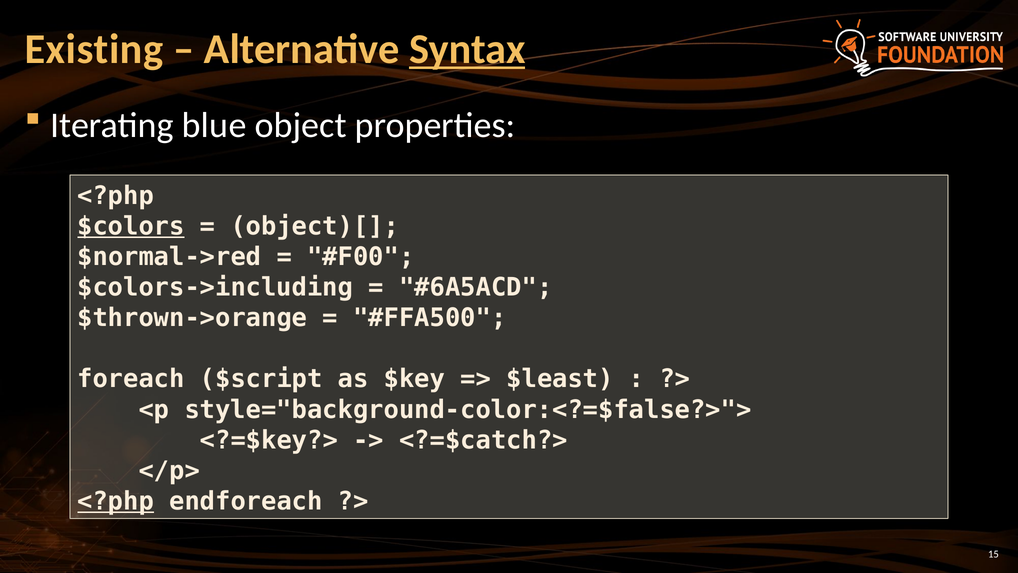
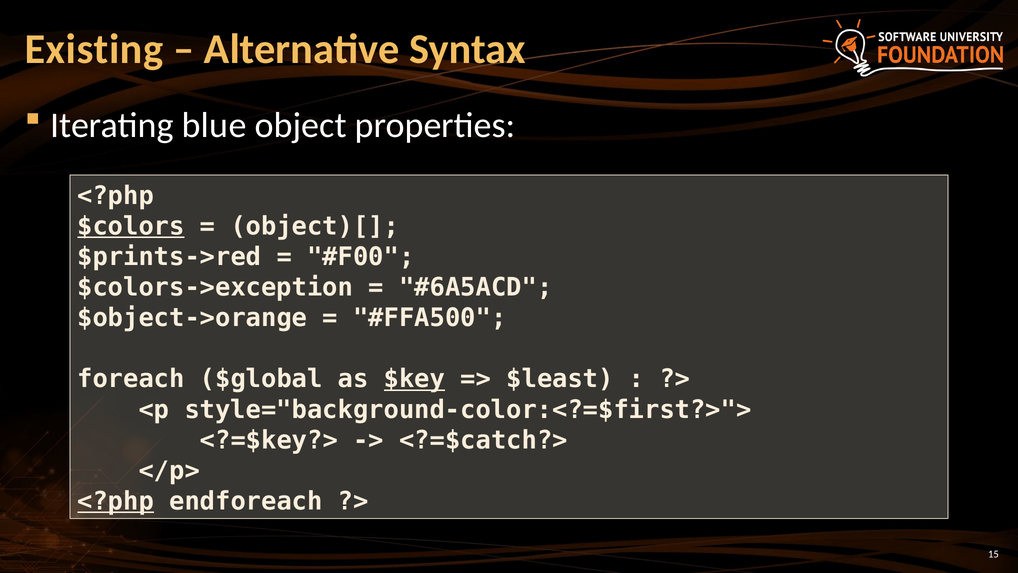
Syntax underline: present -> none (467, 49)
$normal->red: $normal->red -> $prints->red (169, 257)
$colors->including: $colors->including -> $colors->exception (215, 287)
$thrown->orange: $thrown->orange -> $object->orange (192, 318)
$script: $script -> $global (261, 379)
$key underline: none -> present (414, 379)
style="background-color:<?=$false?>">: style="background-color:<?=$false?>"> -> style="background-color:<?=$first?>"> (468, 409)
